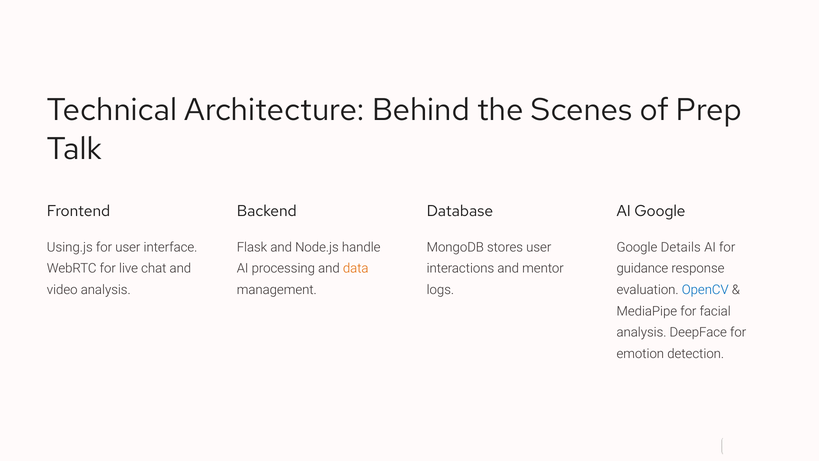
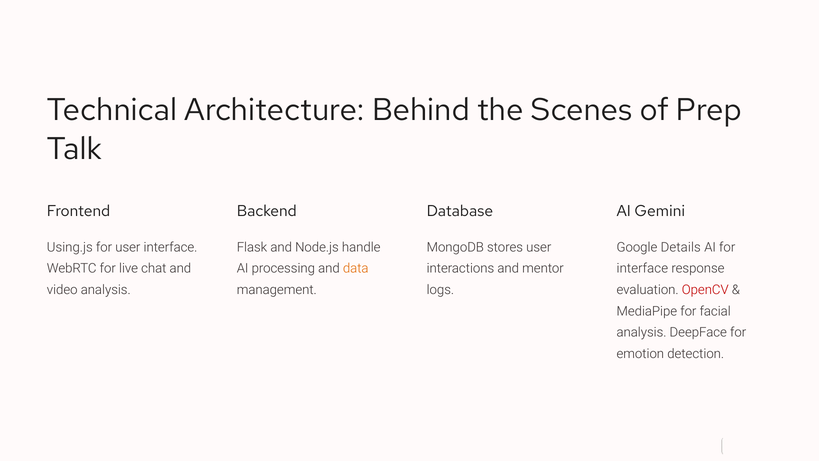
AI Google: Google -> Gemini (660, 211)
guidance: guidance -> interface (642, 268)
OpenCV colour: blue -> red (705, 290)
